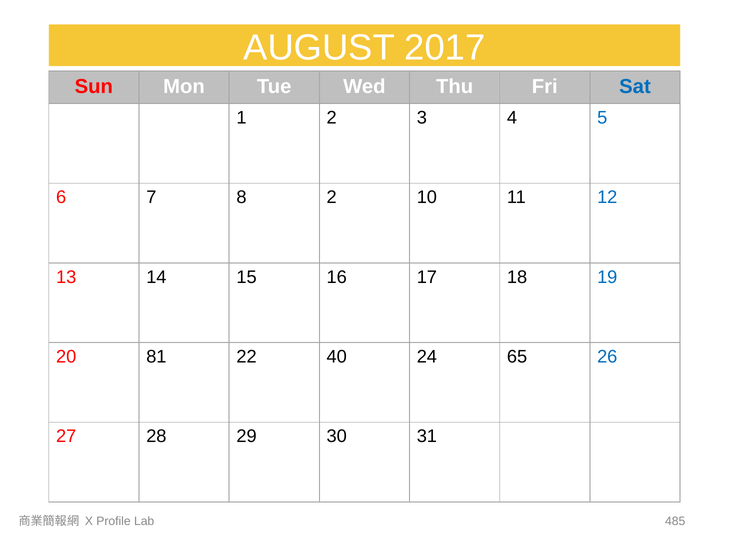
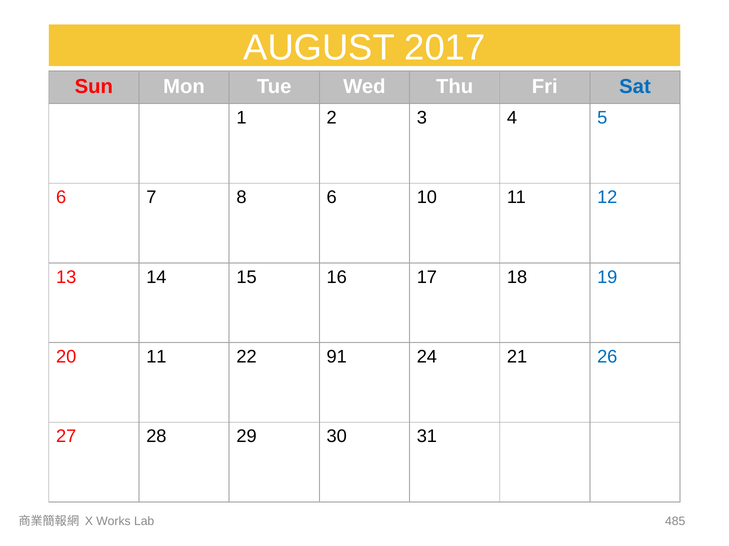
8 2: 2 -> 6 (332, 198)
20 81: 81 -> 11 (156, 357)
40: 40 -> 91 (337, 357)
65: 65 -> 21 (517, 357)
Profile: Profile -> Works (113, 522)
